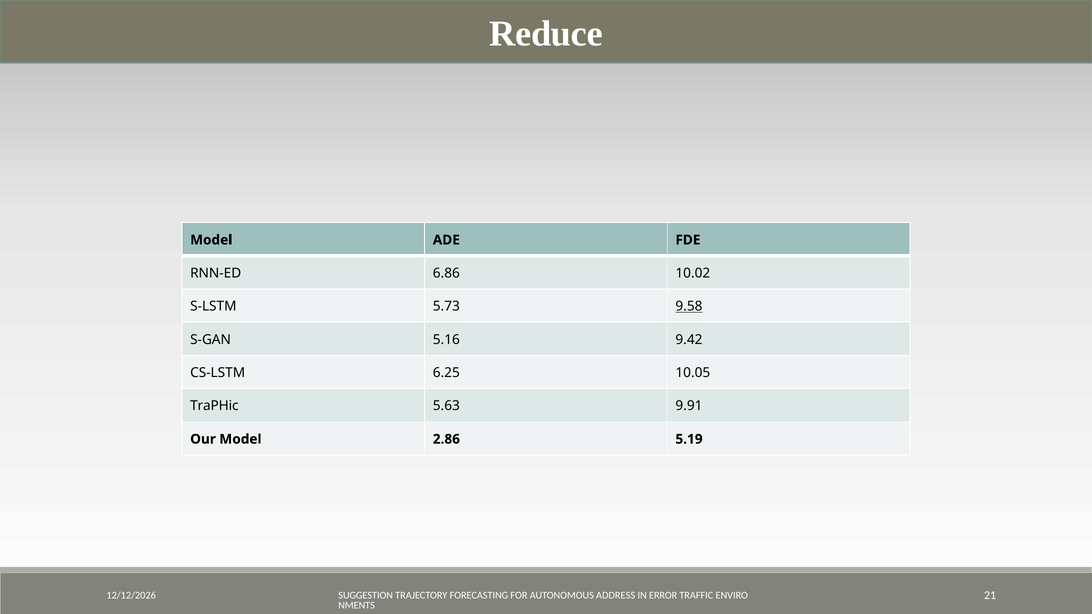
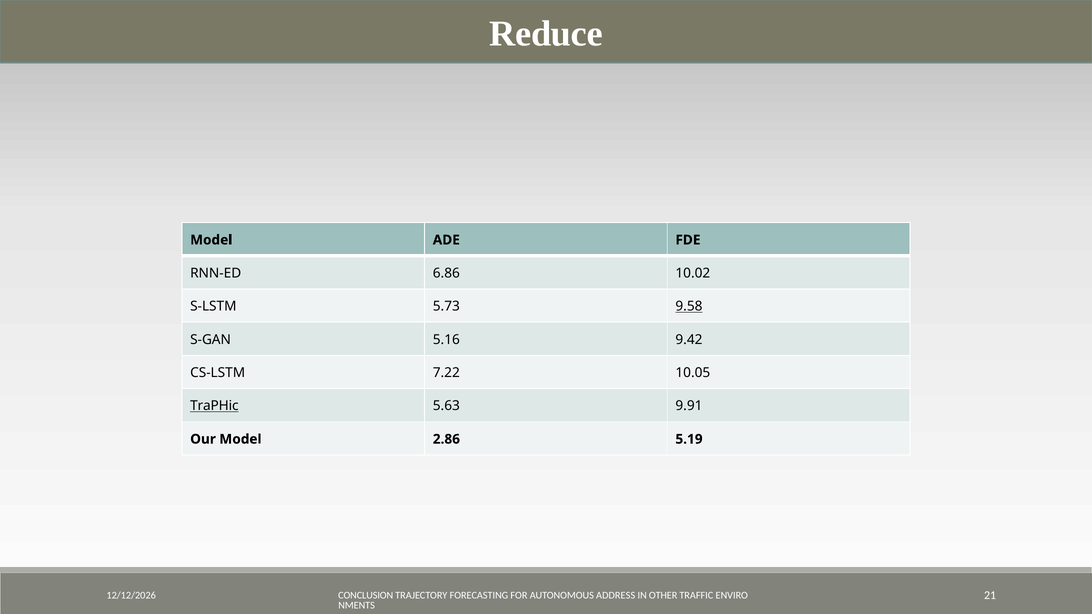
6.25: 6.25 -> 7.22 (446, 373)
TraPHic underline: none -> present (214, 406)
SUGGESTION: SUGGESTION -> CONCLUSION (366, 596)
ERROR: ERROR -> OTHER (663, 596)
